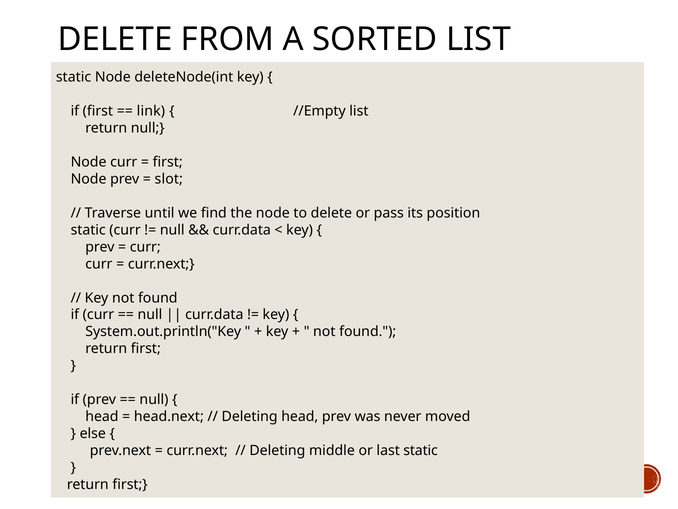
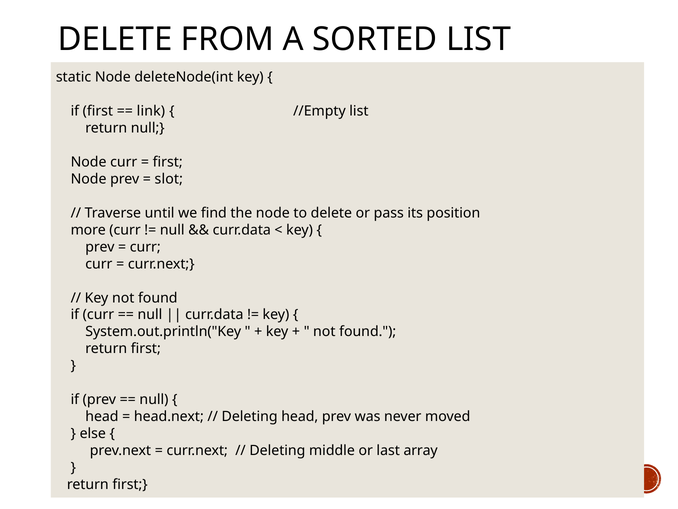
static: static -> more (88, 230)
last static: static -> array (421, 450)
